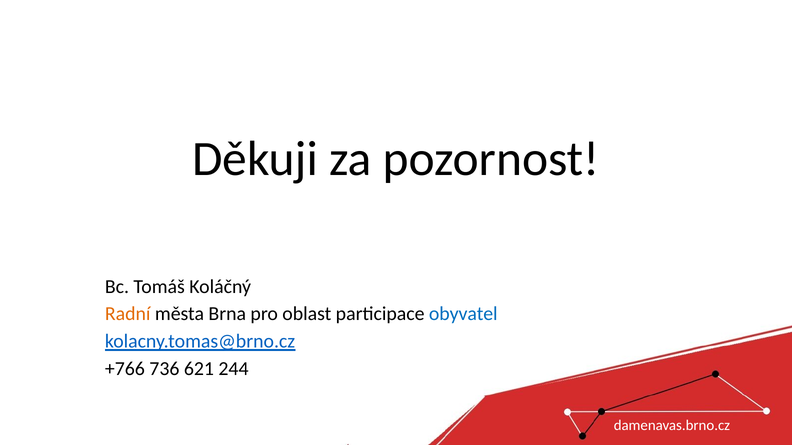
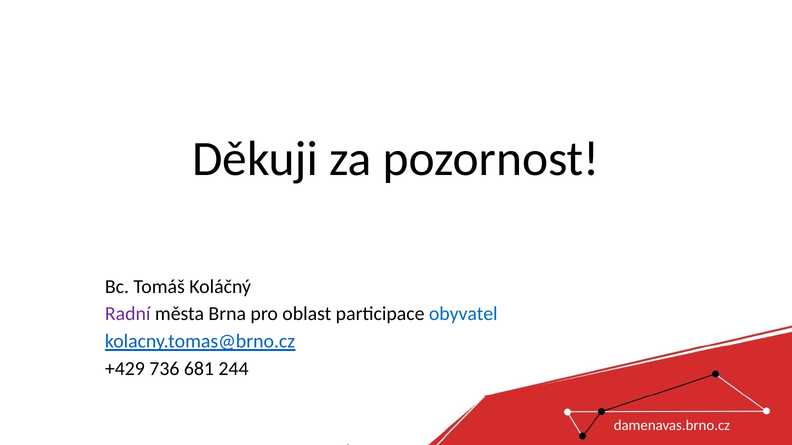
Radní colour: orange -> purple (128, 314)
+766: +766 -> +429 (125, 369)
621: 621 -> 681 (199, 369)
